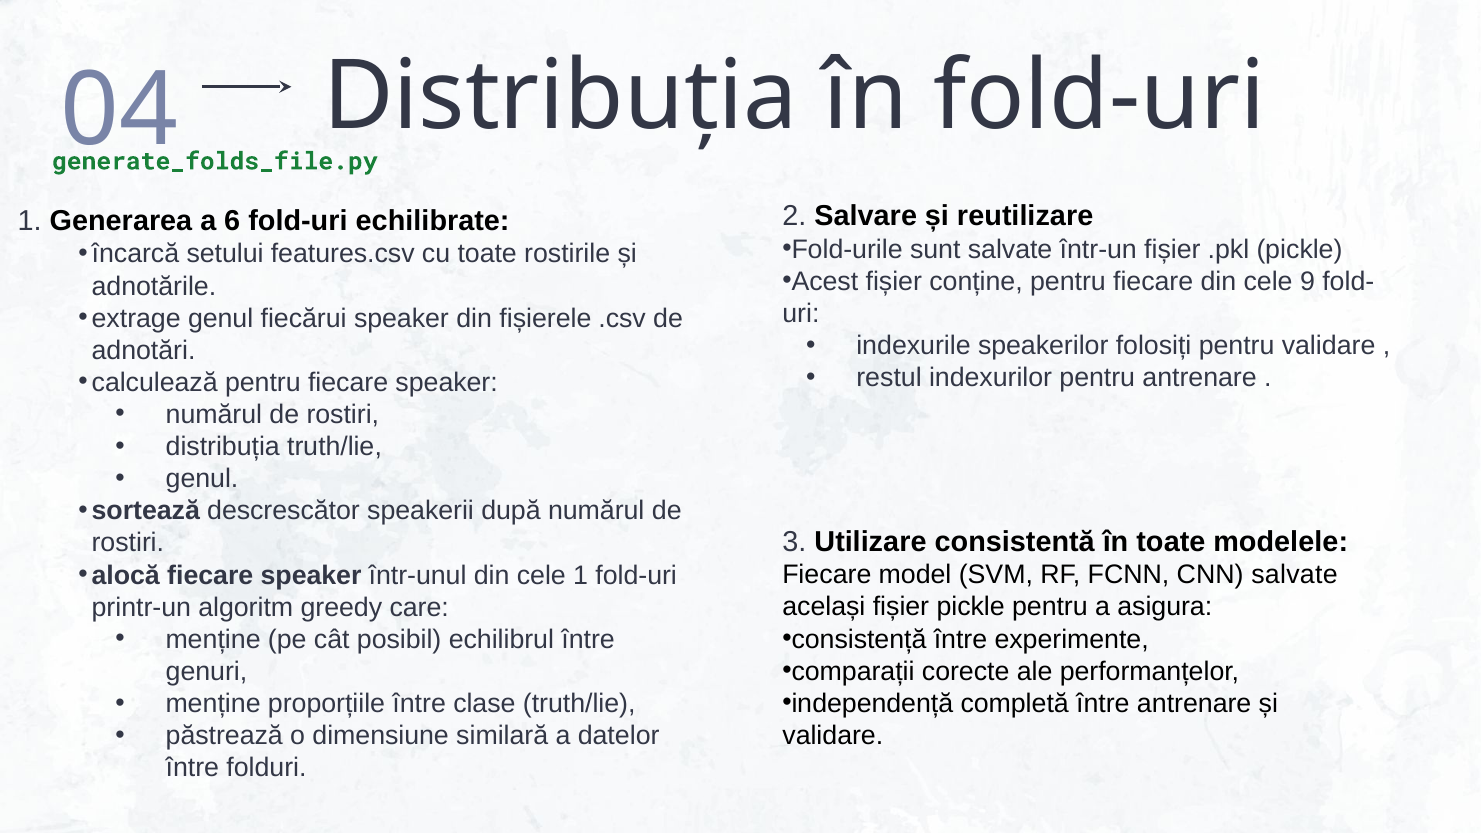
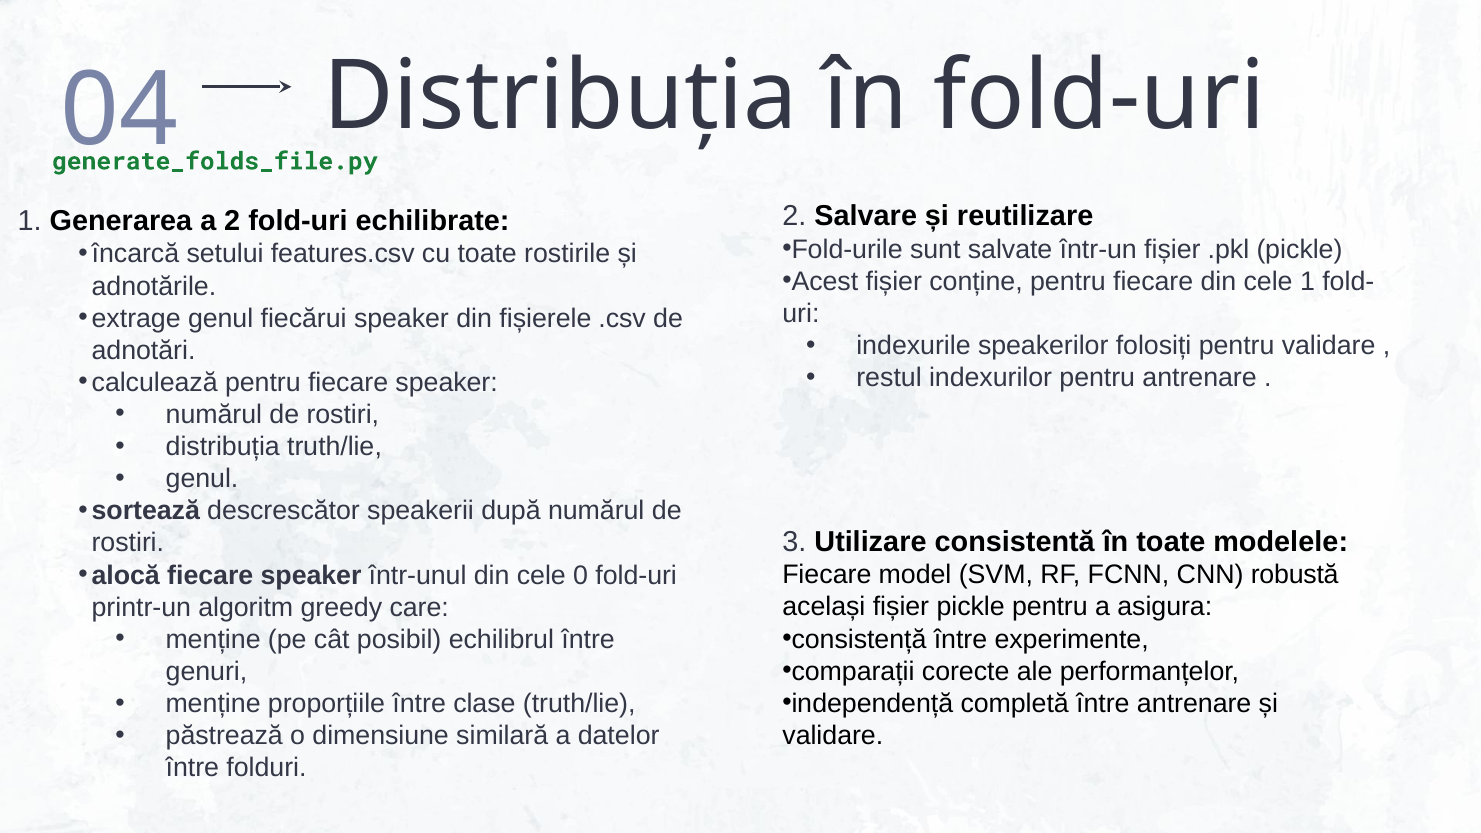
a 6: 6 -> 2 (232, 221)
cele 9: 9 -> 1 (1308, 282)
cele 1: 1 -> 0 (581, 575)
CNN salvate: salvate -> robustă (1295, 575)
